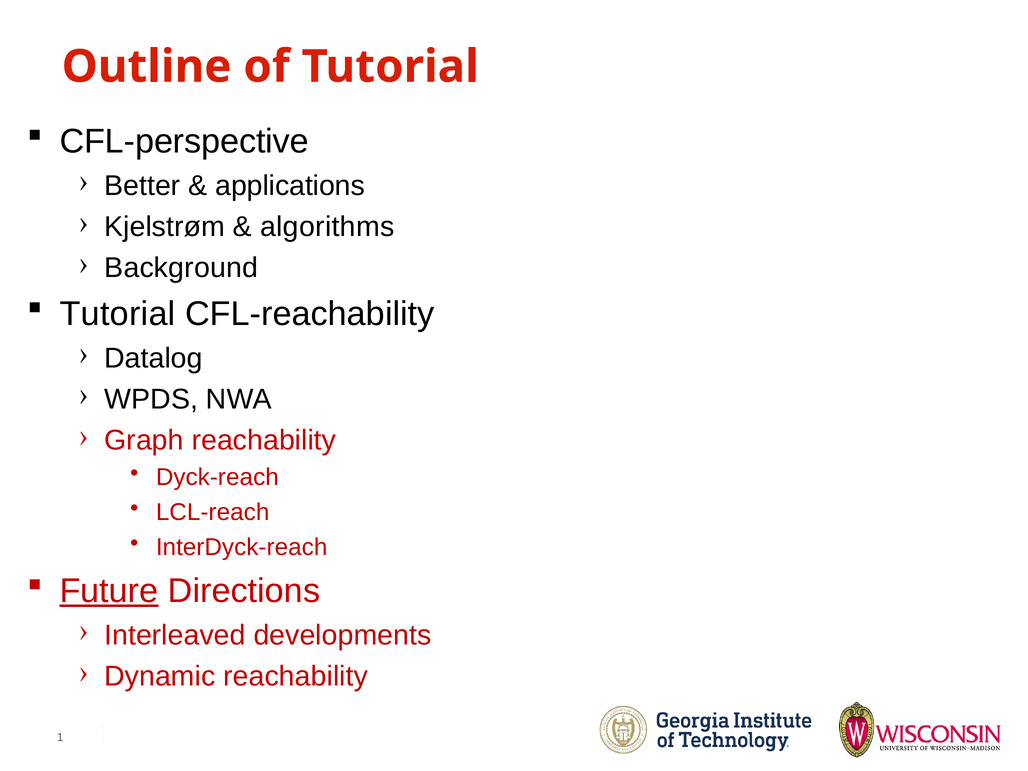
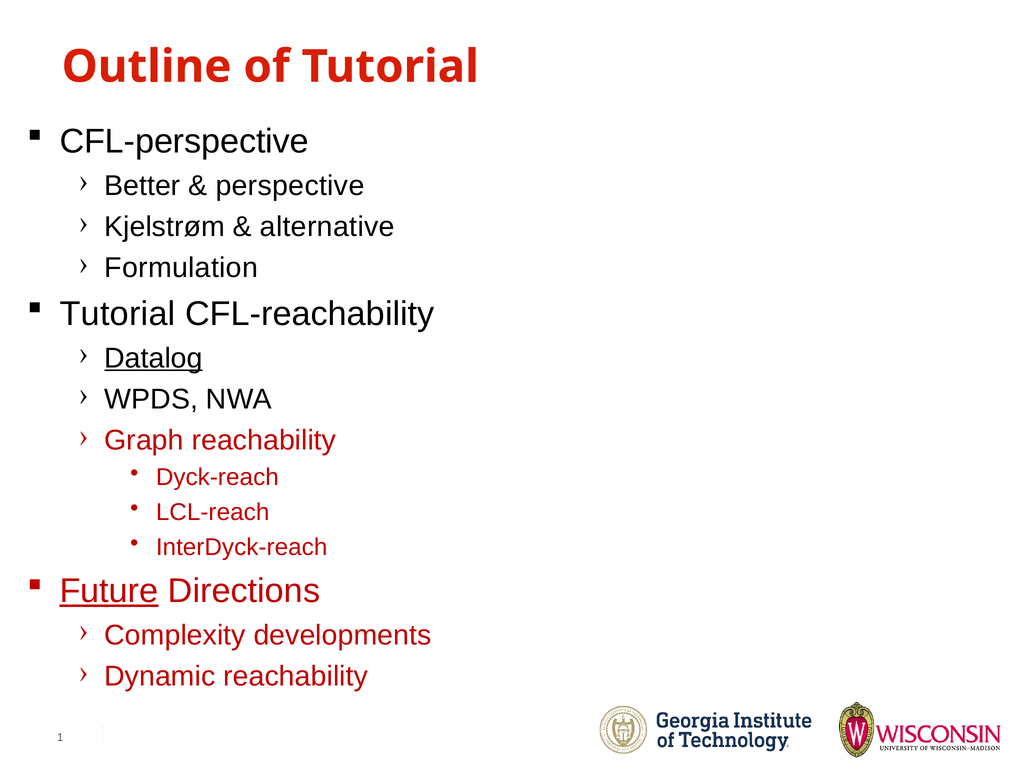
applications: applications -> perspective (290, 186)
algorithms: algorithms -> alternative (327, 227)
Background: Background -> Formulation (181, 268)
Datalog underline: none -> present (154, 358)
Interleaved: Interleaved -> Complexity (175, 635)
